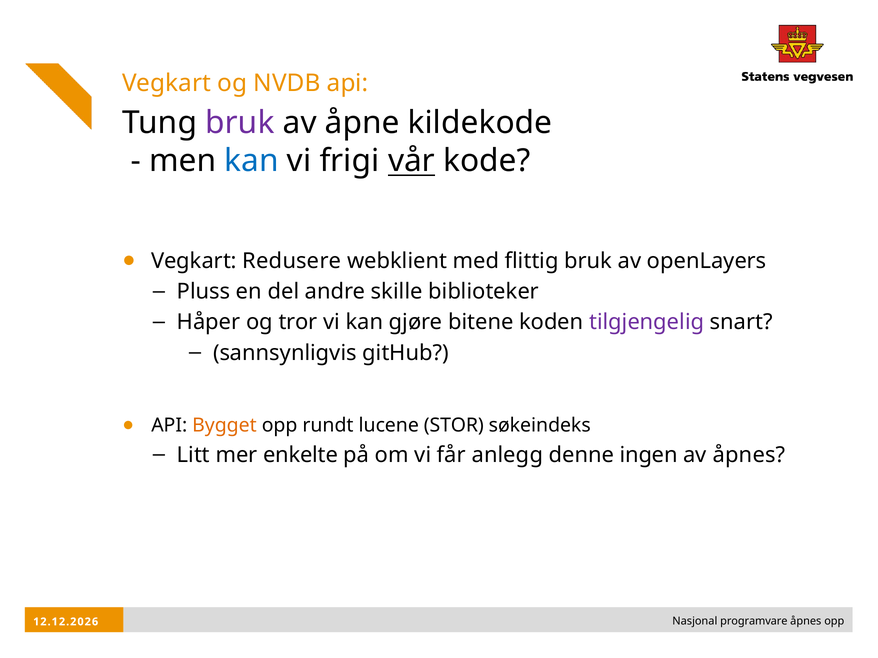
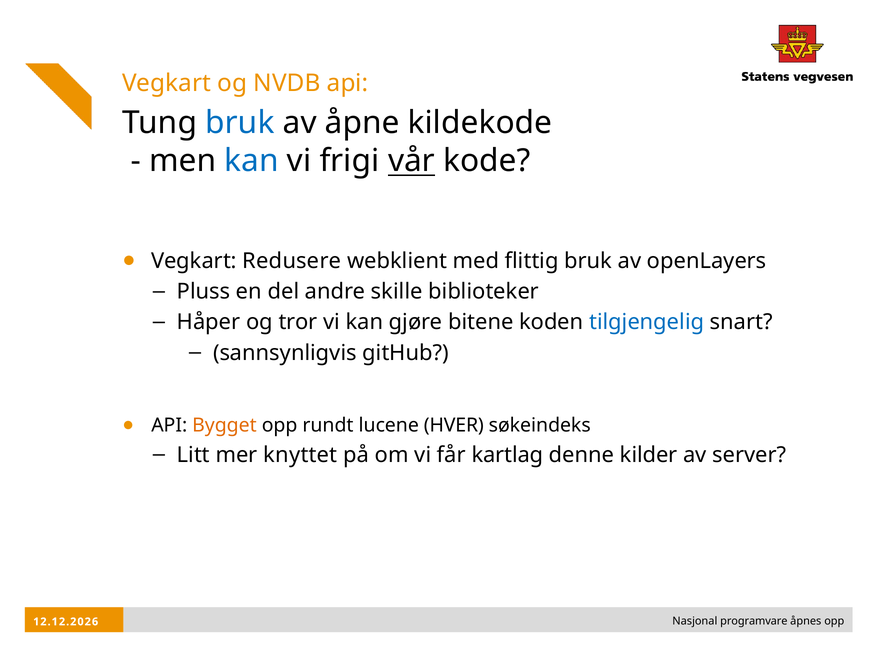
bruk colour: purple -> blue (240, 123)
tilgjengelig colour: purple -> blue (647, 322)
STOR: STOR -> HVER (454, 426)
enkelte: enkelte -> knyttet (300, 455)
anlegg: anlegg -> kartlag (507, 455)
ingen: ingen -> kilder (649, 455)
av åpnes: åpnes -> server (749, 455)
